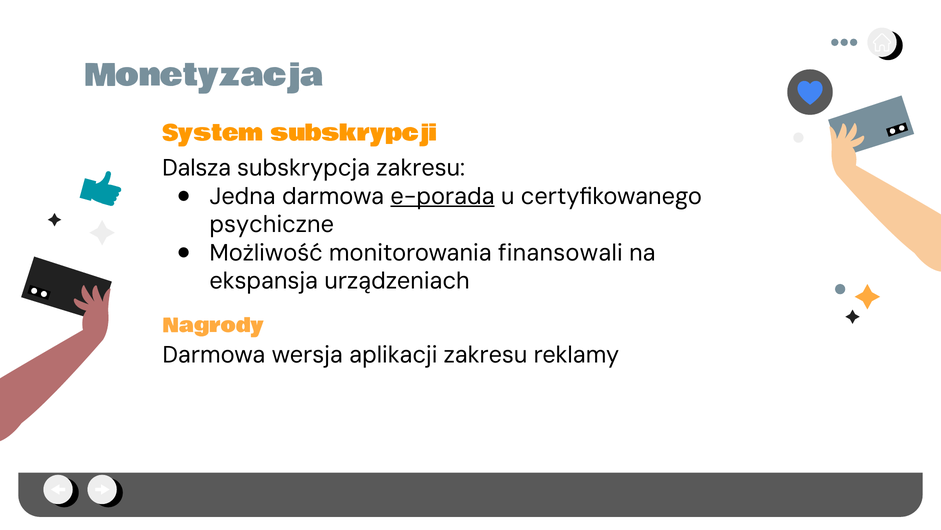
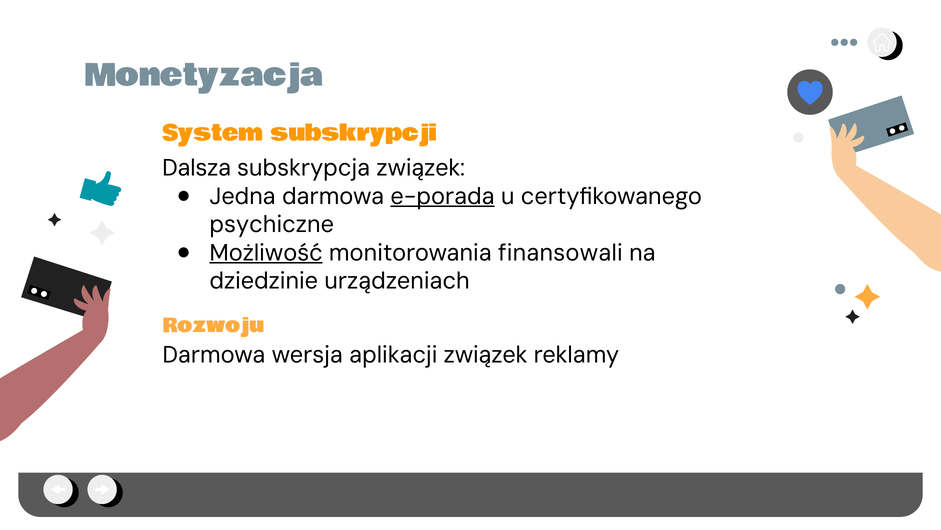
subskrypcja zakresu: zakresu -> związek (421, 168)
Możliwość underline: none -> present (266, 252)
ekspansja: ekspansja -> dziedzinie (264, 281)
Nagrody: Nagrody -> Rozwoju (213, 325)
aplikacji zakresu: zakresu -> związek (486, 355)
